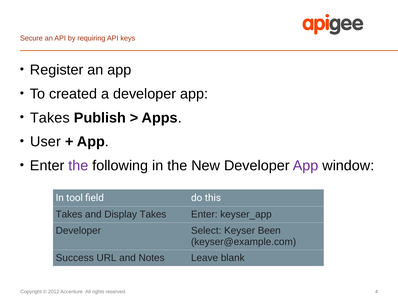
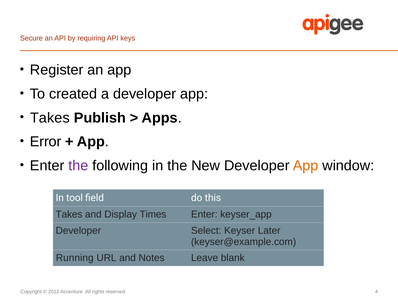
User: User -> Error (46, 141)
App colour: purple -> orange (306, 165)
Display Takes: Takes -> Times (153, 214)
Been: Been -> Later (269, 230)
Success: Success -> Running (75, 257)
